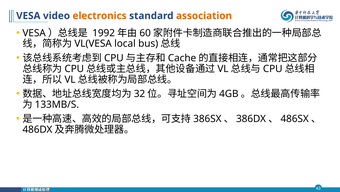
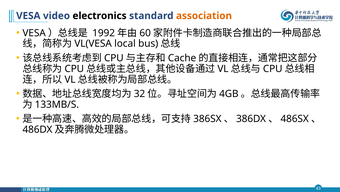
electronics colour: orange -> black (100, 16)
